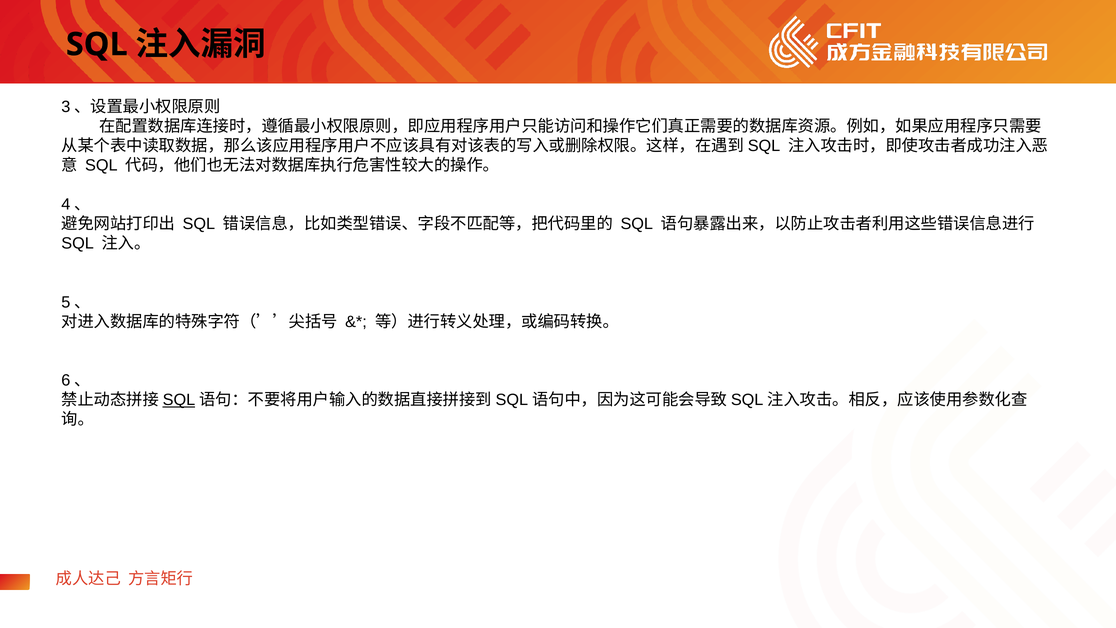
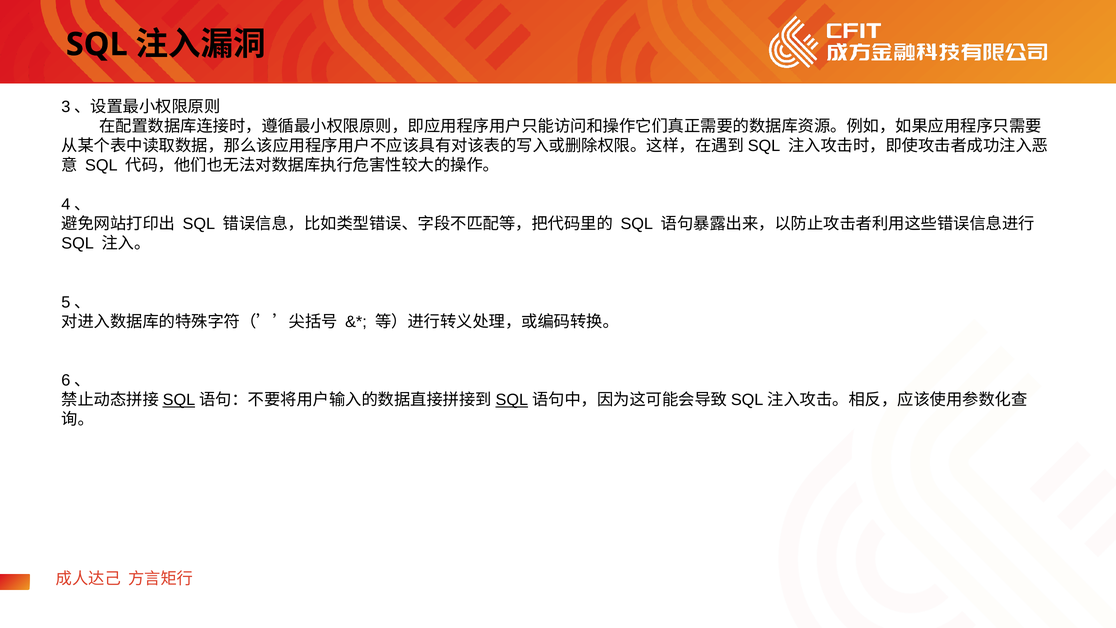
SQL underline: none -> present (512, 400)
